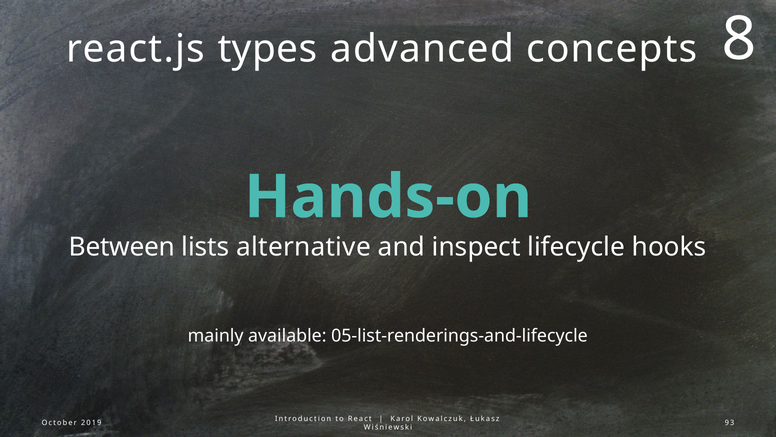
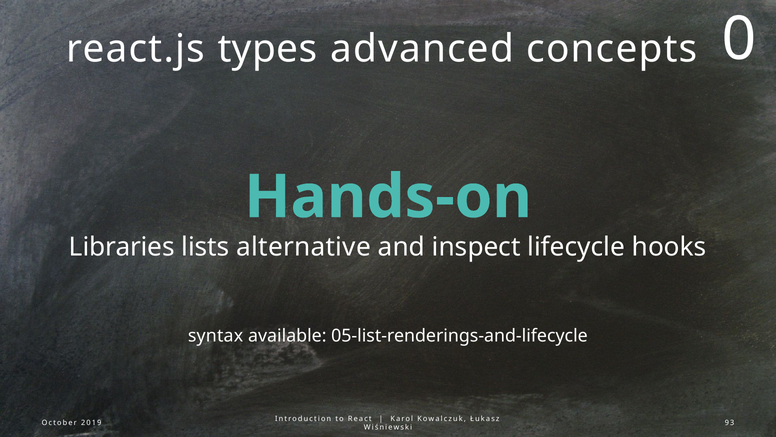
8: 8 -> 0 (739, 39)
Between: Between -> Libraries (122, 247)
mainly: mainly -> syntax (216, 336)
